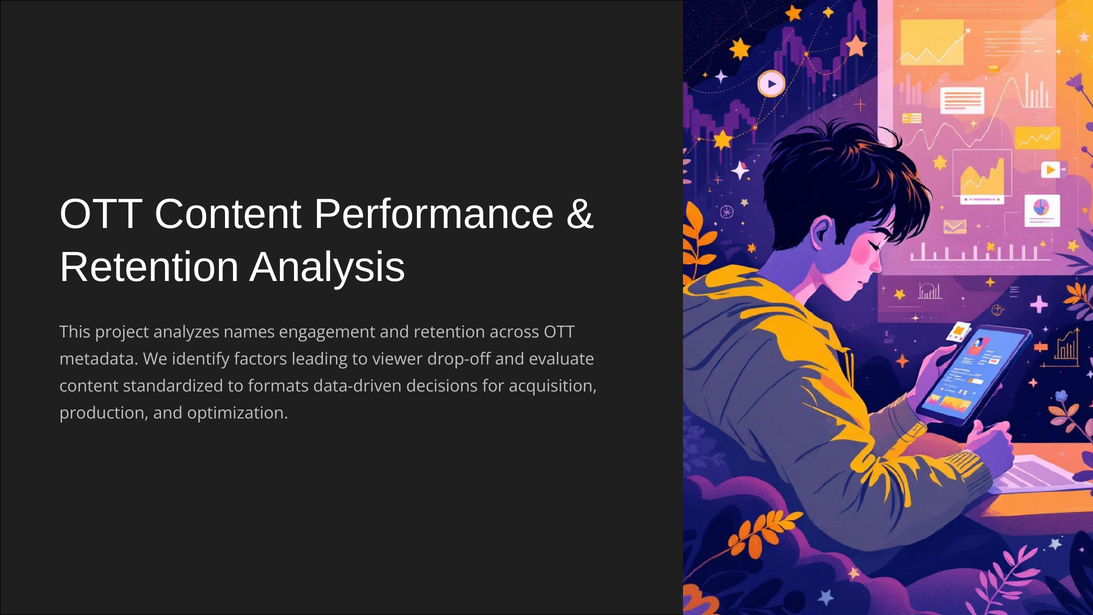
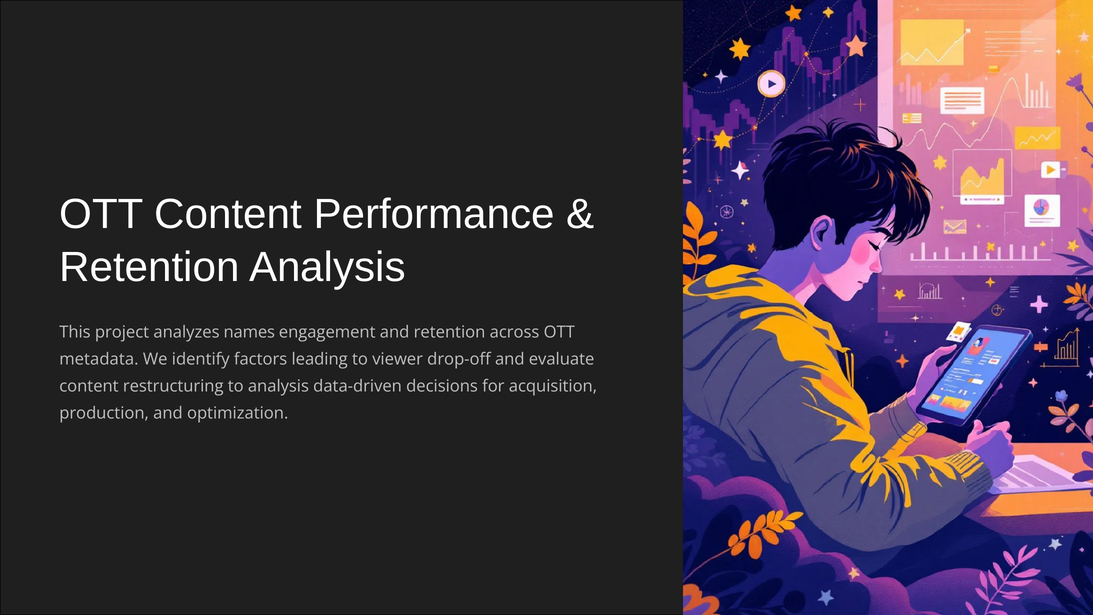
standardized: standardized -> restructuring (173, 386)
to formats: formats -> analysis (278, 386)
